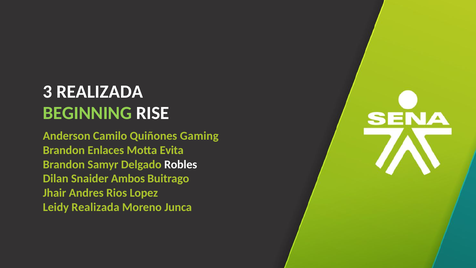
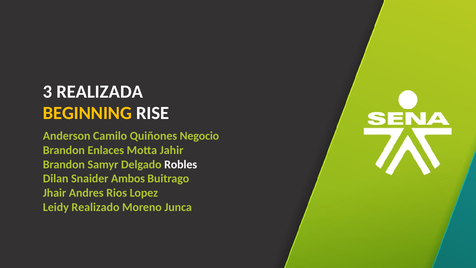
BEGINNING colour: light green -> yellow (87, 113)
Gaming: Gaming -> Negocio (199, 136)
Evita: Evita -> Jahir (172, 150)
Leidy Realizada: Realizada -> Realizado (95, 207)
